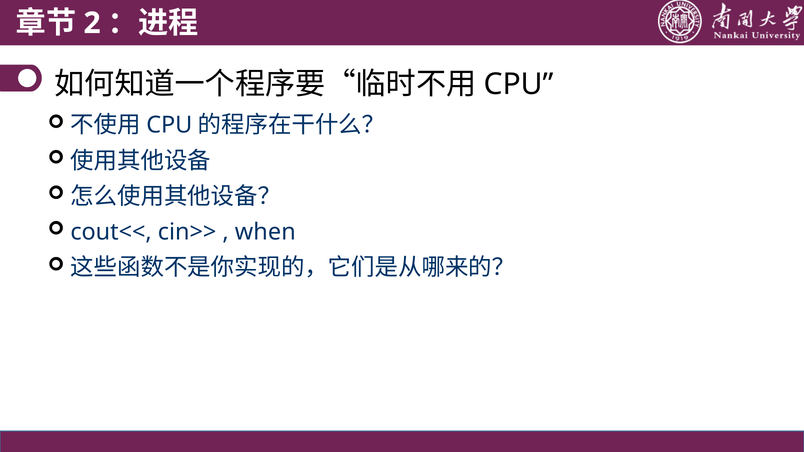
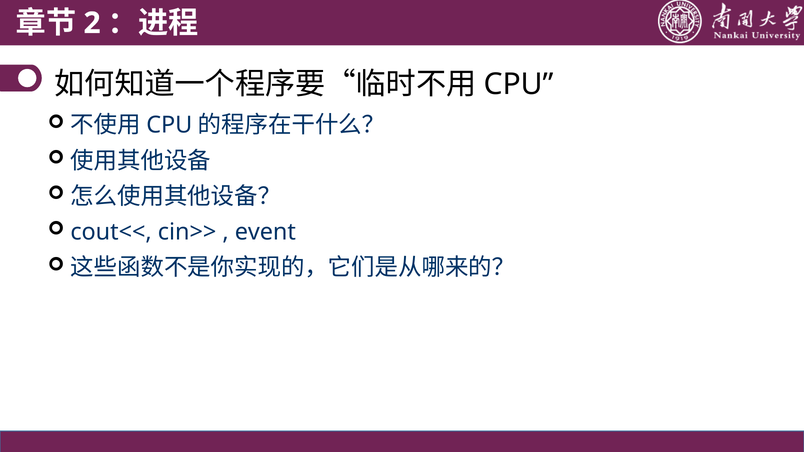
when: when -> event (265, 232)
